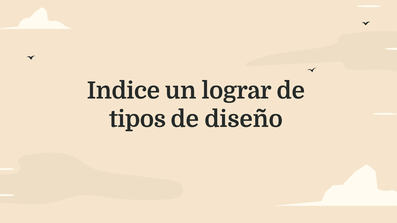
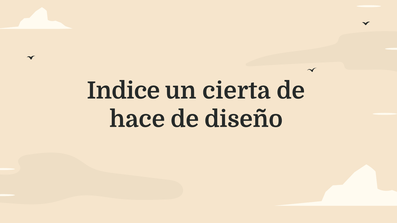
lograr: lograr -> cierta (236, 91)
tipos: tipos -> hace (137, 119)
